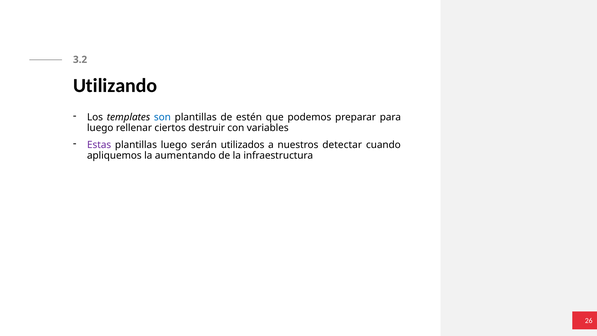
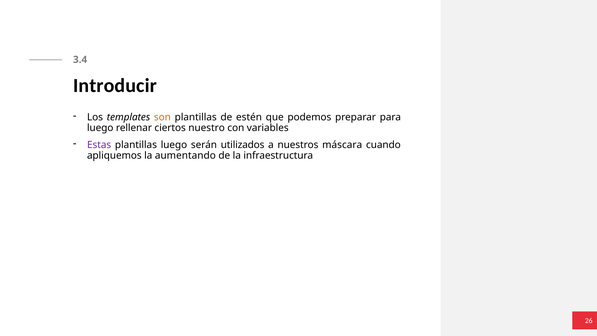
3.2: 3.2 -> 3.4 (80, 60)
Utilizando: Utilizando -> Introducir (115, 85)
son colour: blue -> orange (162, 117)
destruir: destruir -> nuestro (207, 128)
detectar: detectar -> máscara (342, 145)
